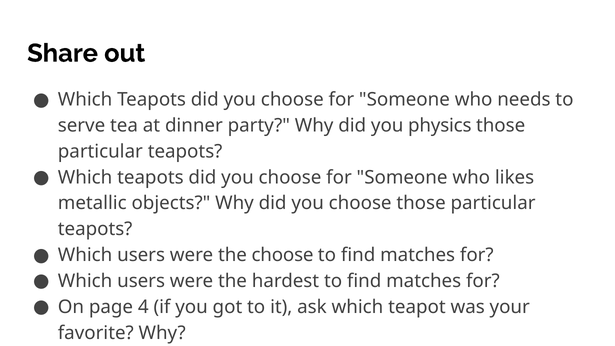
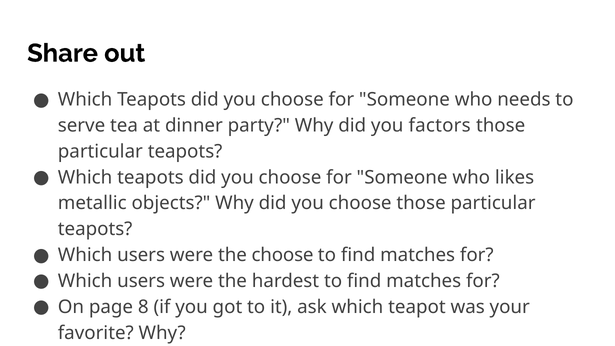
physics: physics -> factors (440, 126)
4: 4 -> 8 (143, 307)
